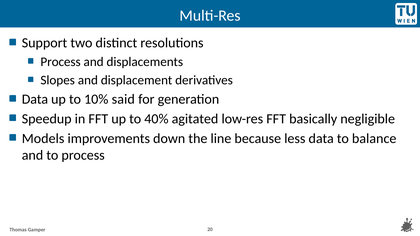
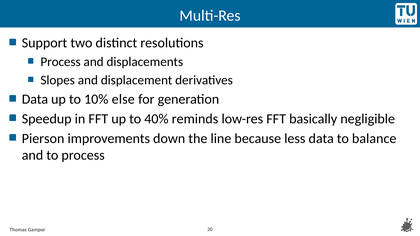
said: said -> else (123, 99)
agitated: agitated -> reminds (195, 119)
Models: Models -> Pierson (43, 139)
